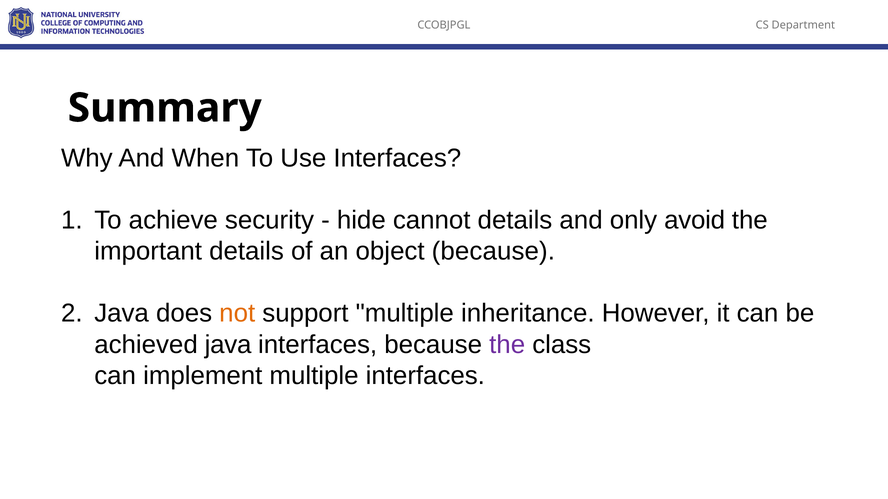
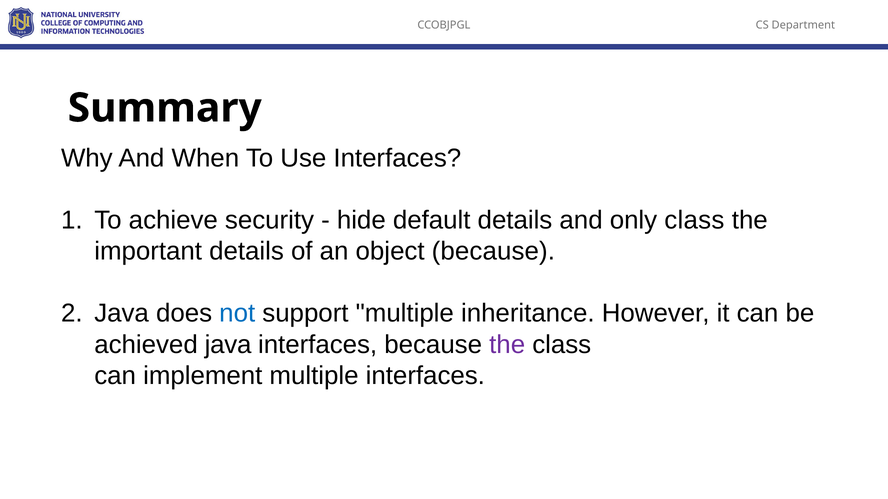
cannot: cannot -> default (432, 220)
only avoid: avoid -> class (694, 220)
not colour: orange -> blue (237, 314)
